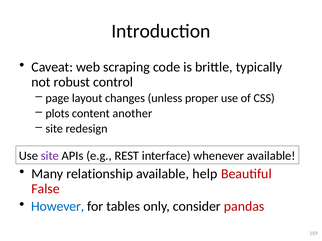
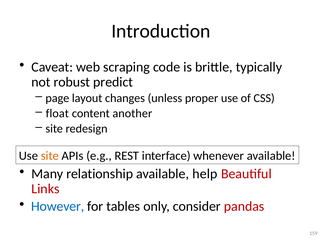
control: control -> predict (113, 82)
plots: plots -> float (57, 114)
site colour: purple -> orange (50, 156)
False: False -> Links (45, 189)
